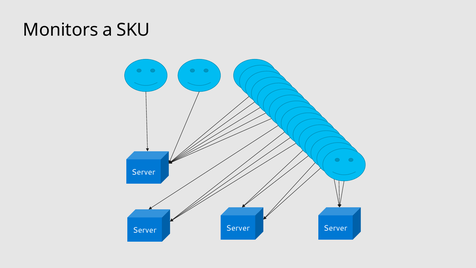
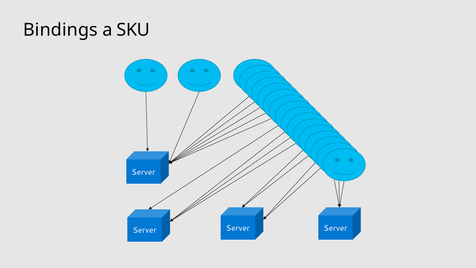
Monitors: Monitors -> Bindings (60, 30)
